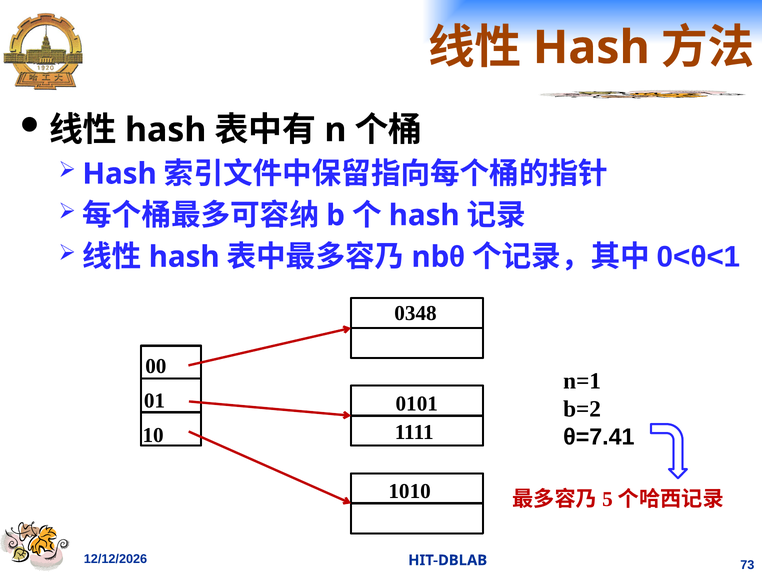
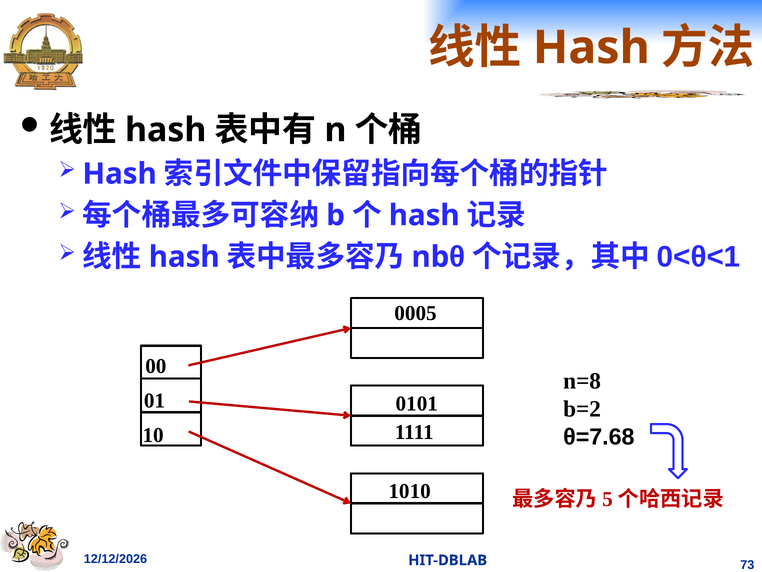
0348: 0348 -> 0005 (416, 313)
n=1: n=1 -> n=8 (582, 381)
θ=7.41: θ=7.41 -> θ=7.68 (599, 437)
